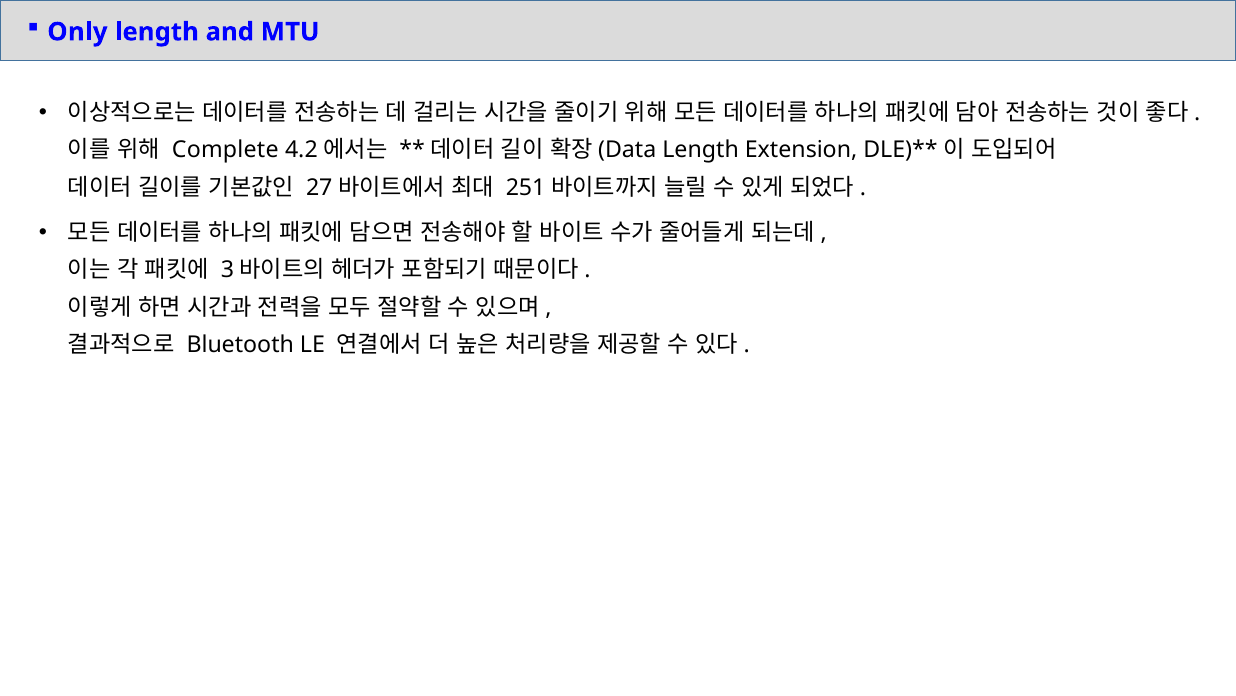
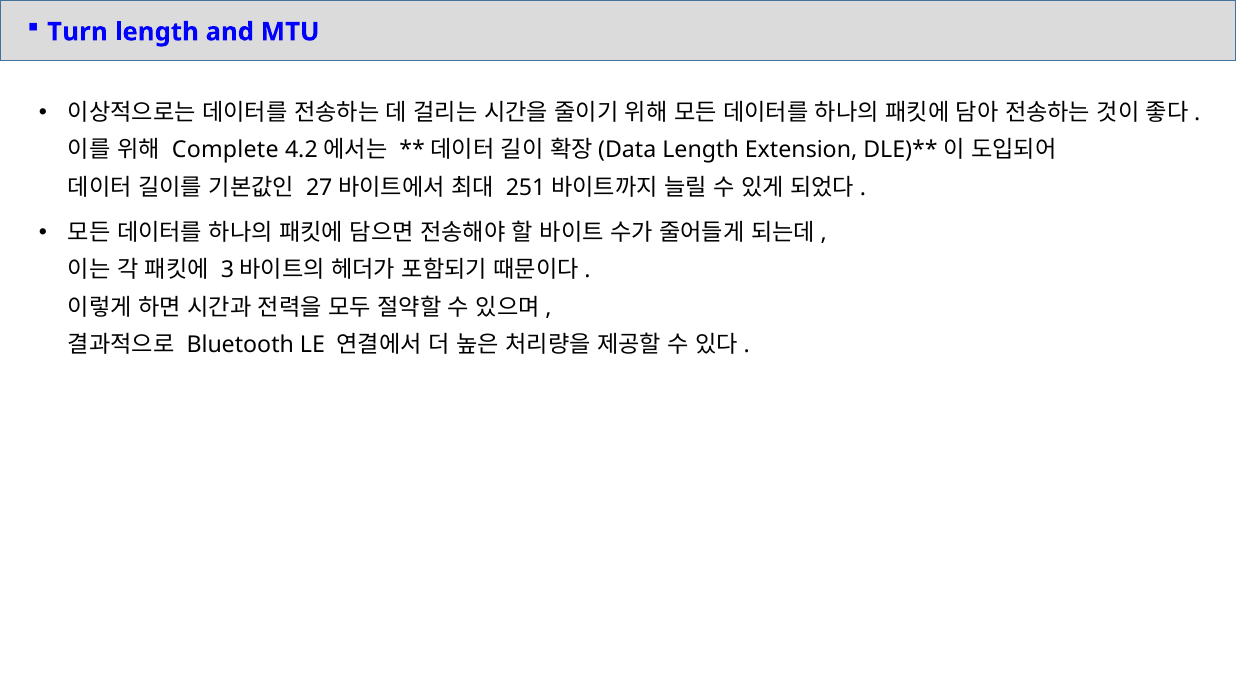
Only: Only -> Turn (77, 32)
